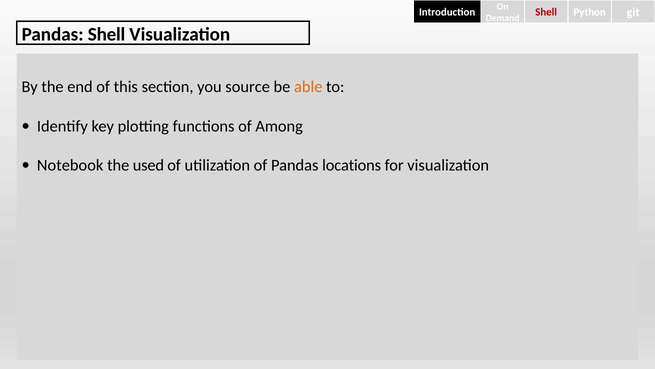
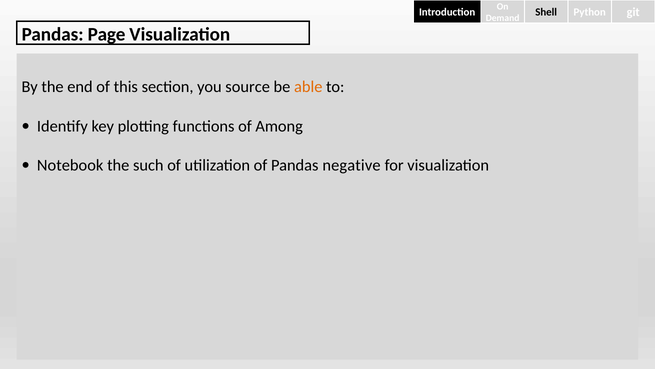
Shell colour: red -> black (546, 12)
Pandas Shell: Shell -> Page (107, 34)
used: used -> such (148, 165)
locations: locations -> negative (351, 165)
